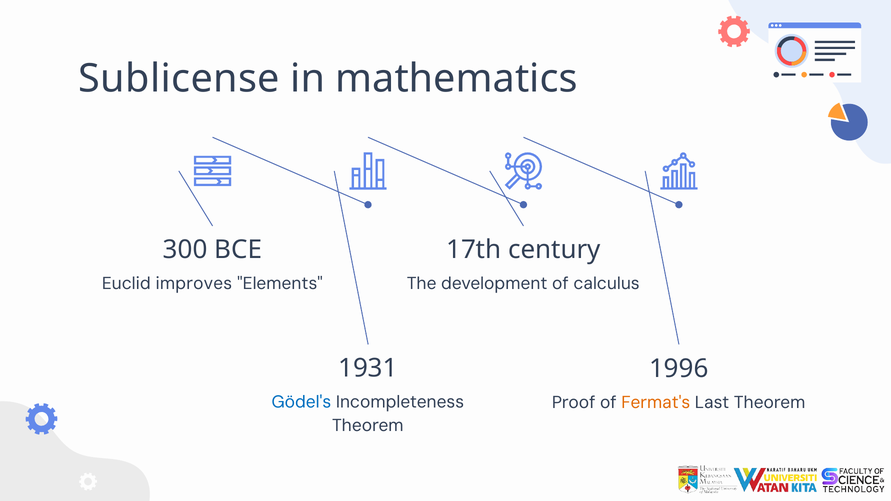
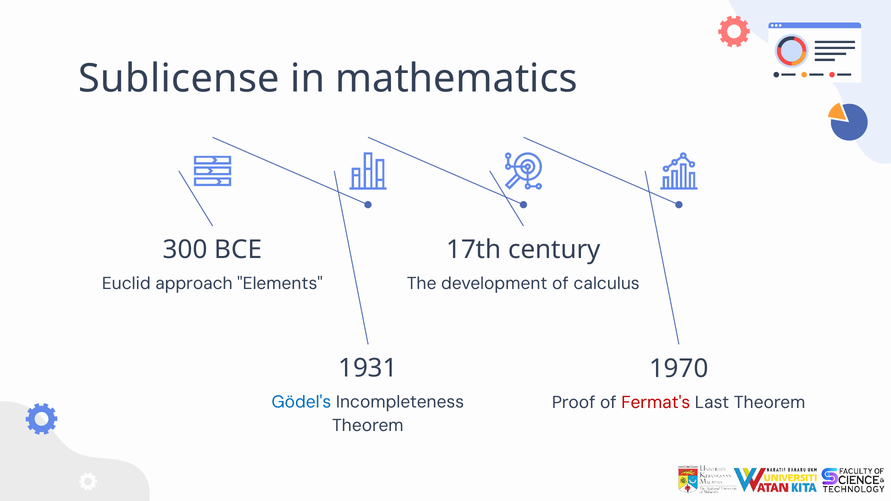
improves: improves -> approach (194, 284)
1996: 1996 -> 1970 (679, 369)
Fermat's colour: orange -> red (656, 403)
